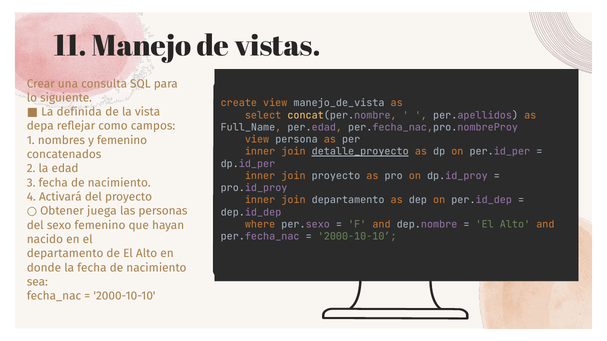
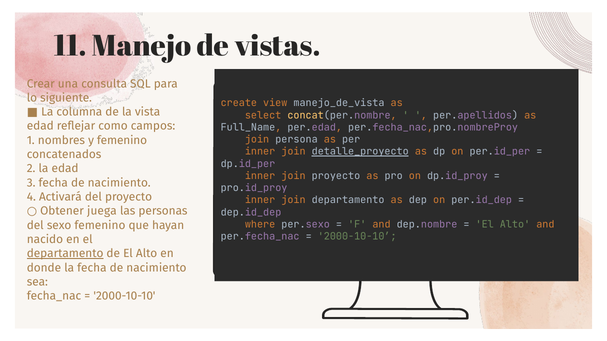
definida: definida -> columna (79, 112)
depa: depa -> edad (40, 126)
view: view -> join (257, 140)
departamento underline: none -> present (65, 254)
